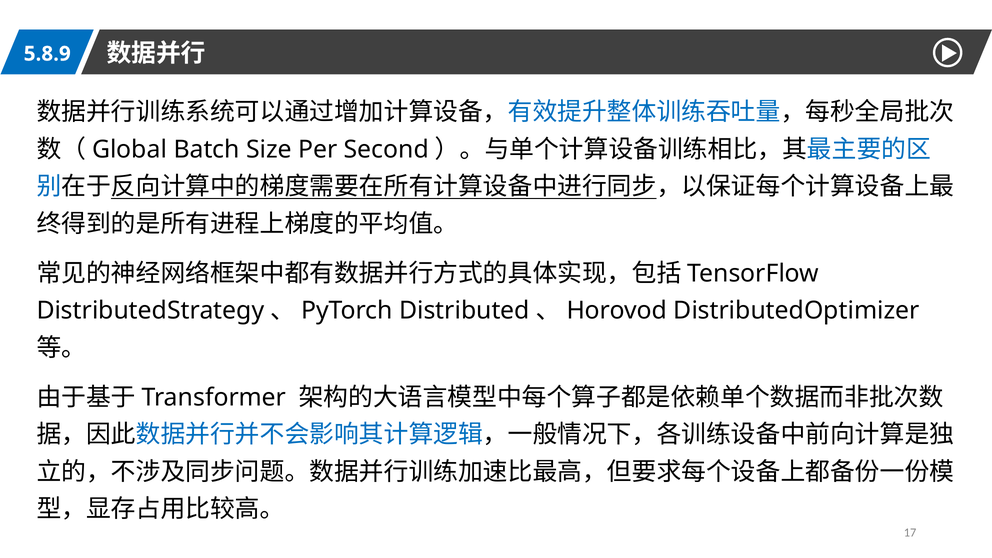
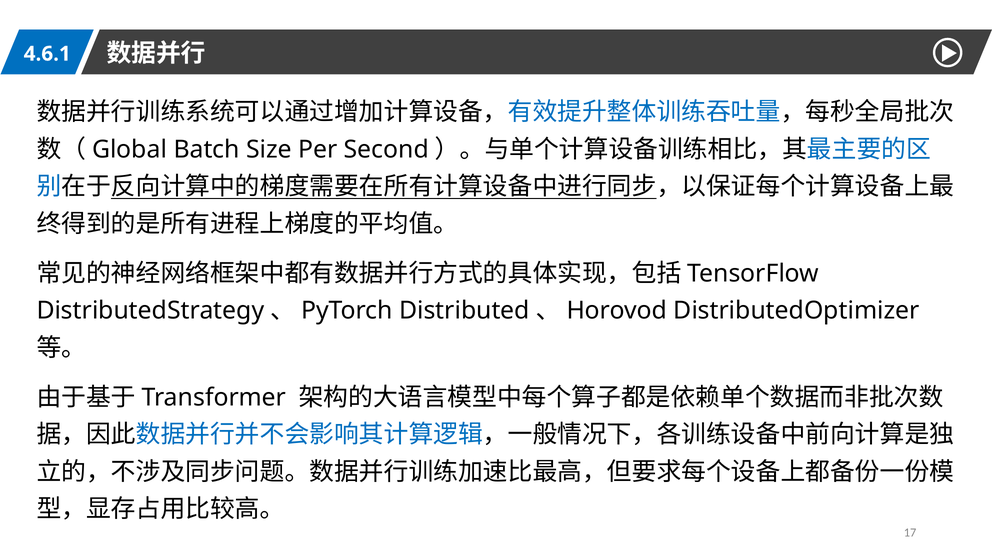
5.8.9: 5.8.9 -> 4.6.1 (47, 54)
